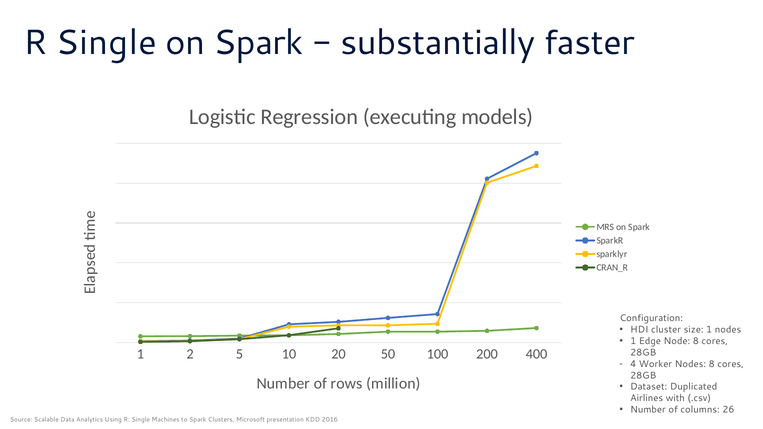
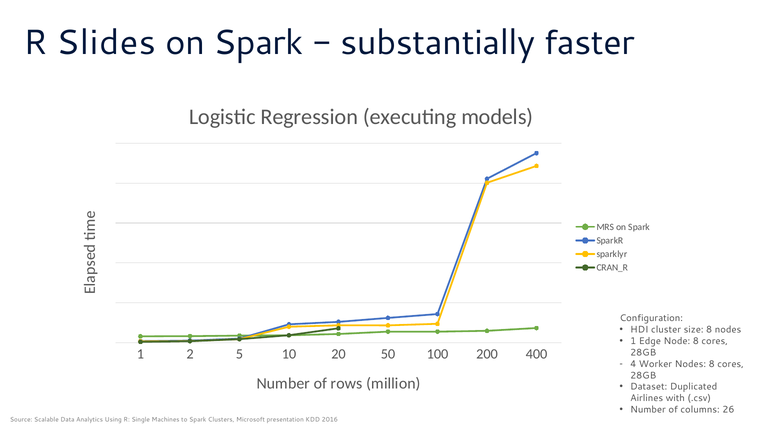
Single: Single -> Slides (106, 43)
size 1: 1 -> 8 (709, 330)
